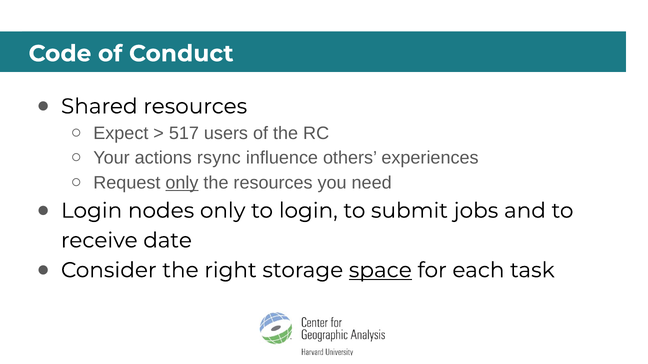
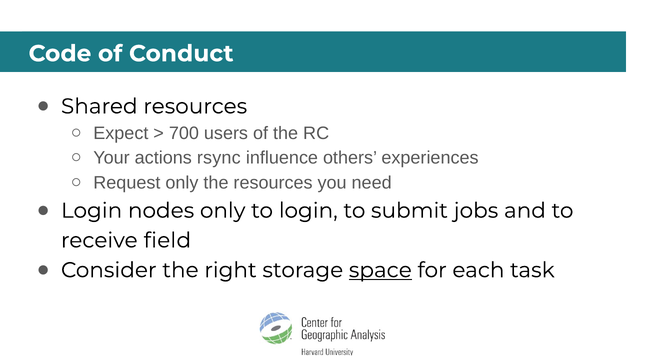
517: 517 -> 700 (184, 133)
only underline: present -> none (182, 183)
date: date -> field (167, 241)
